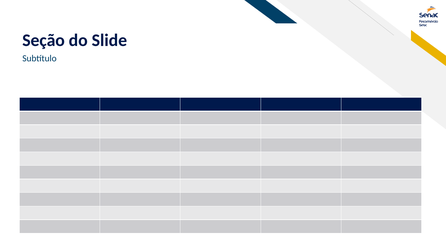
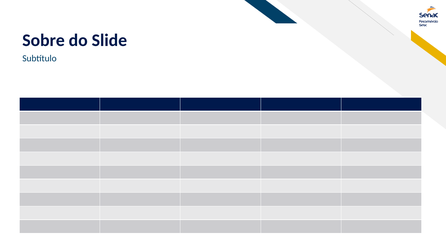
Seção: Seção -> Sobre (44, 40)
